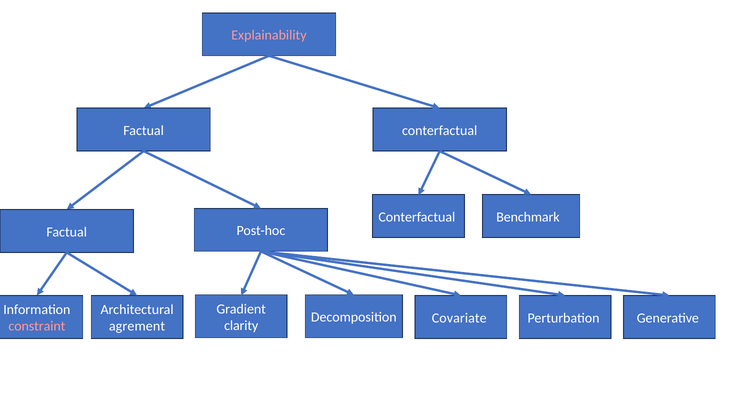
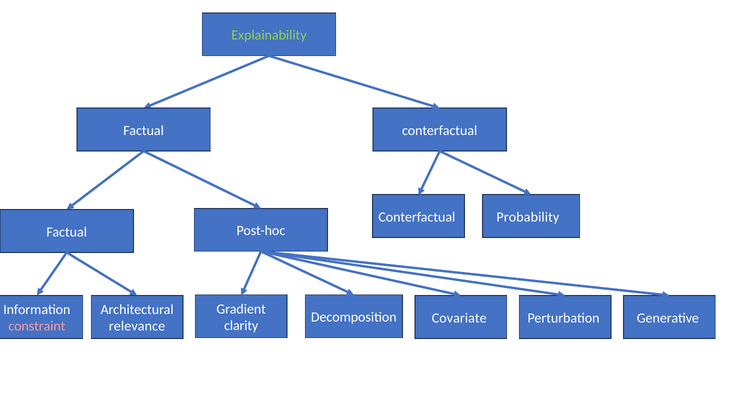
Explainability colour: pink -> light green (269, 35)
Benchmark: Benchmark -> Probability (528, 217)
agrement: agrement -> relevance (137, 327)
